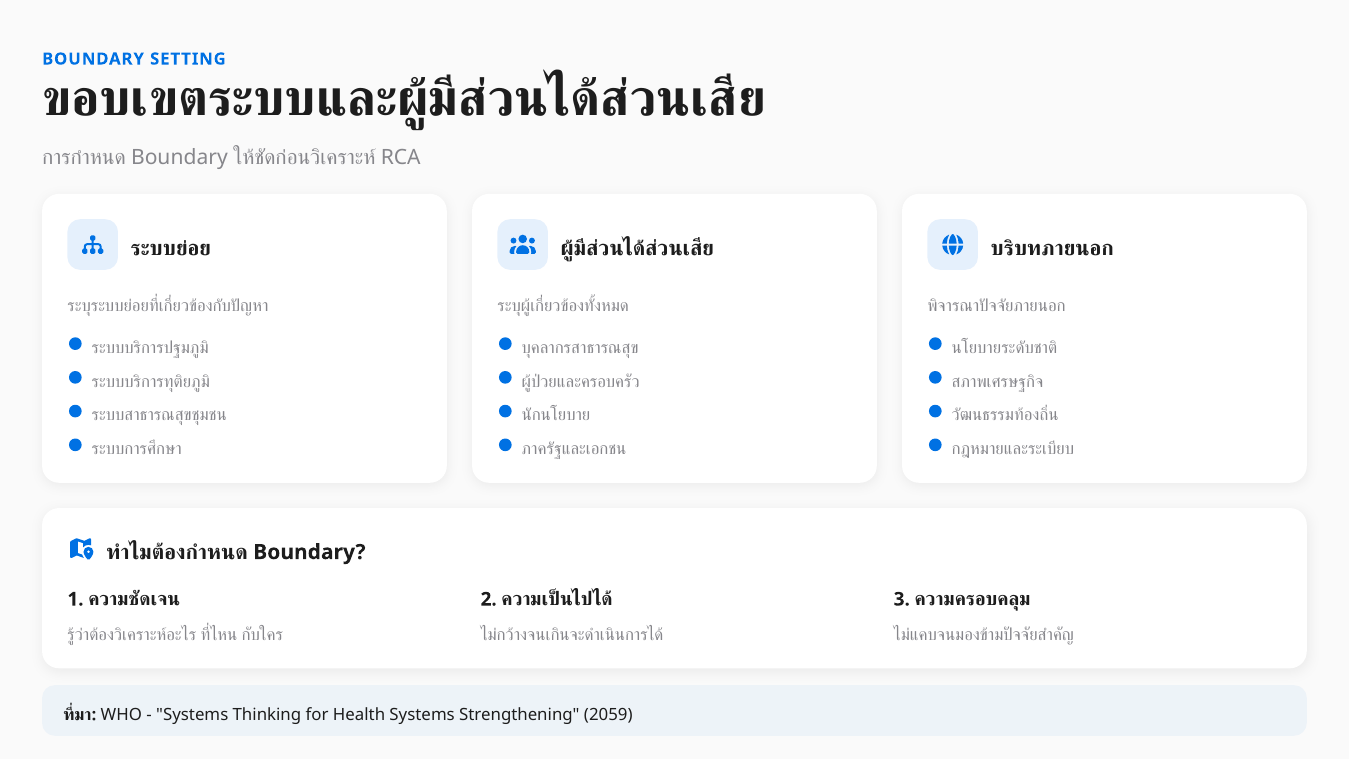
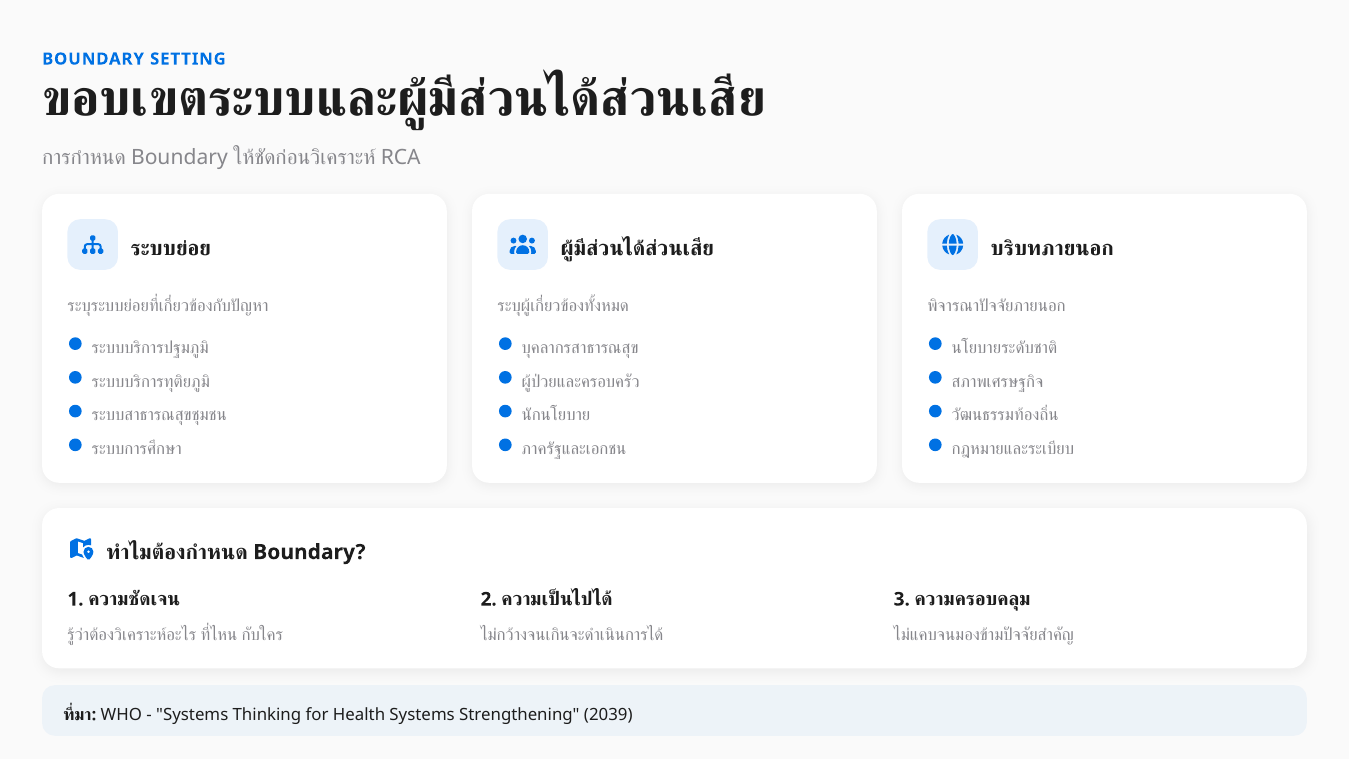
2059: 2059 -> 2039 (608, 714)
